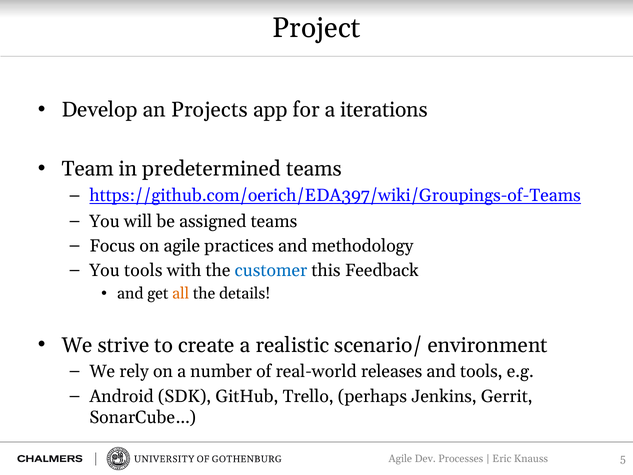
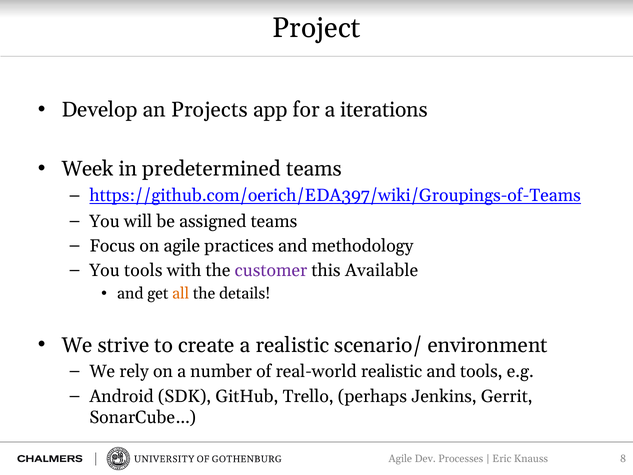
Team: Team -> Week (88, 169)
customer colour: blue -> purple (271, 270)
Feedback: Feedback -> Available (382, 270)
real-world releases: releases -> realistic (392, 371)
5: 5 -> 8 (623, 458)
